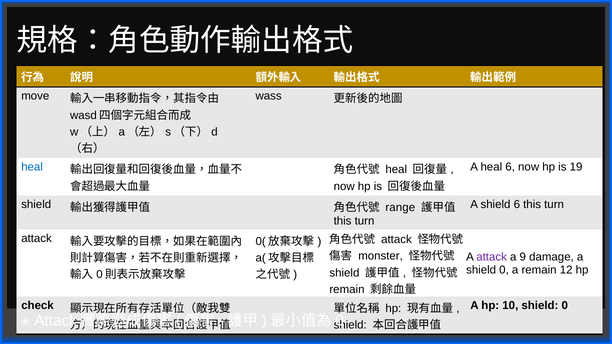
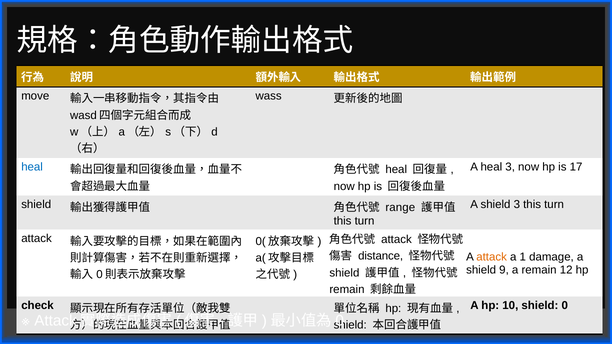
heal 6: 6 -> 3 (510, 167)
19: 19 -> 17 (576, 167)
shield 6: 6 -> 3 (517, 205)
attack colour: purple -> orange (492, 257)
9: 9 -> 1 (523, 257)
monster: monster -> distance (381, 256)
0: 0 -> 9 (504, 270)
